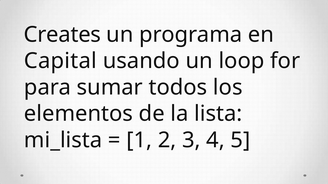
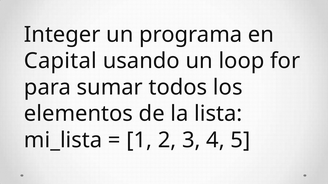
Creates: Creates -> Integer (62, 35)
